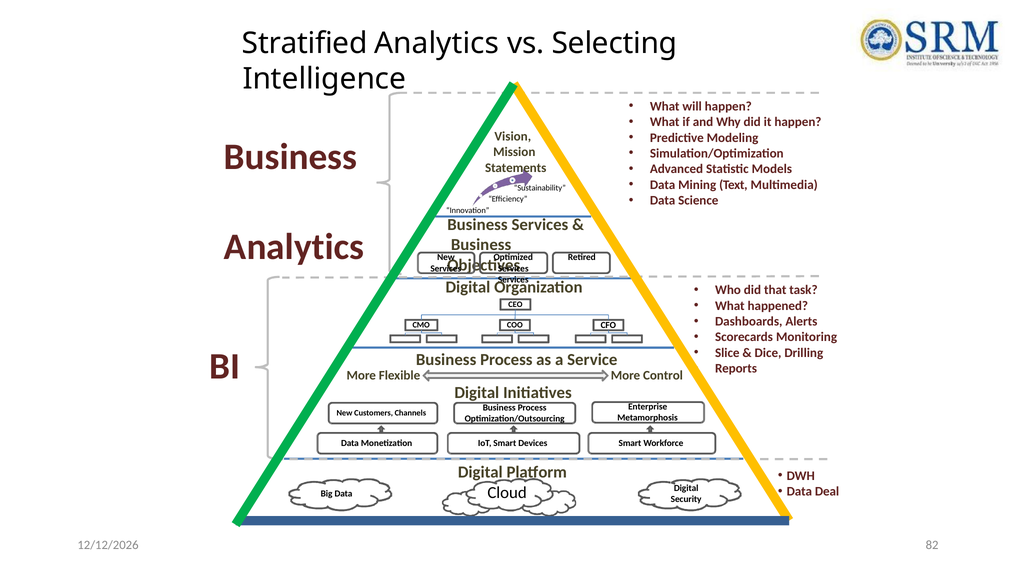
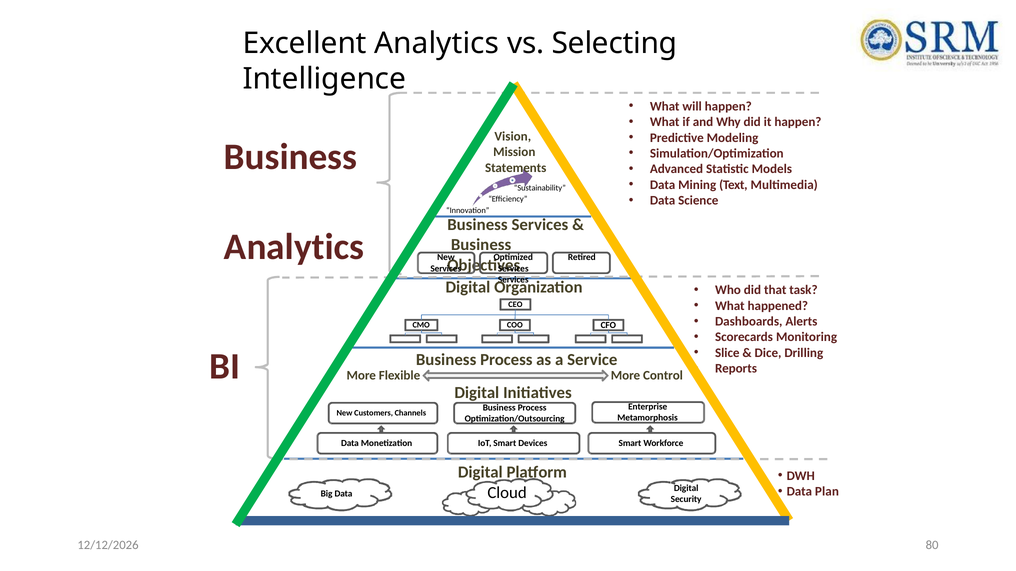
Stratified: Stratified -> Excellent (305, 43)
Deal: Deal -> Plan (827, 492)
82: 82 -> 80 (932, 546)
